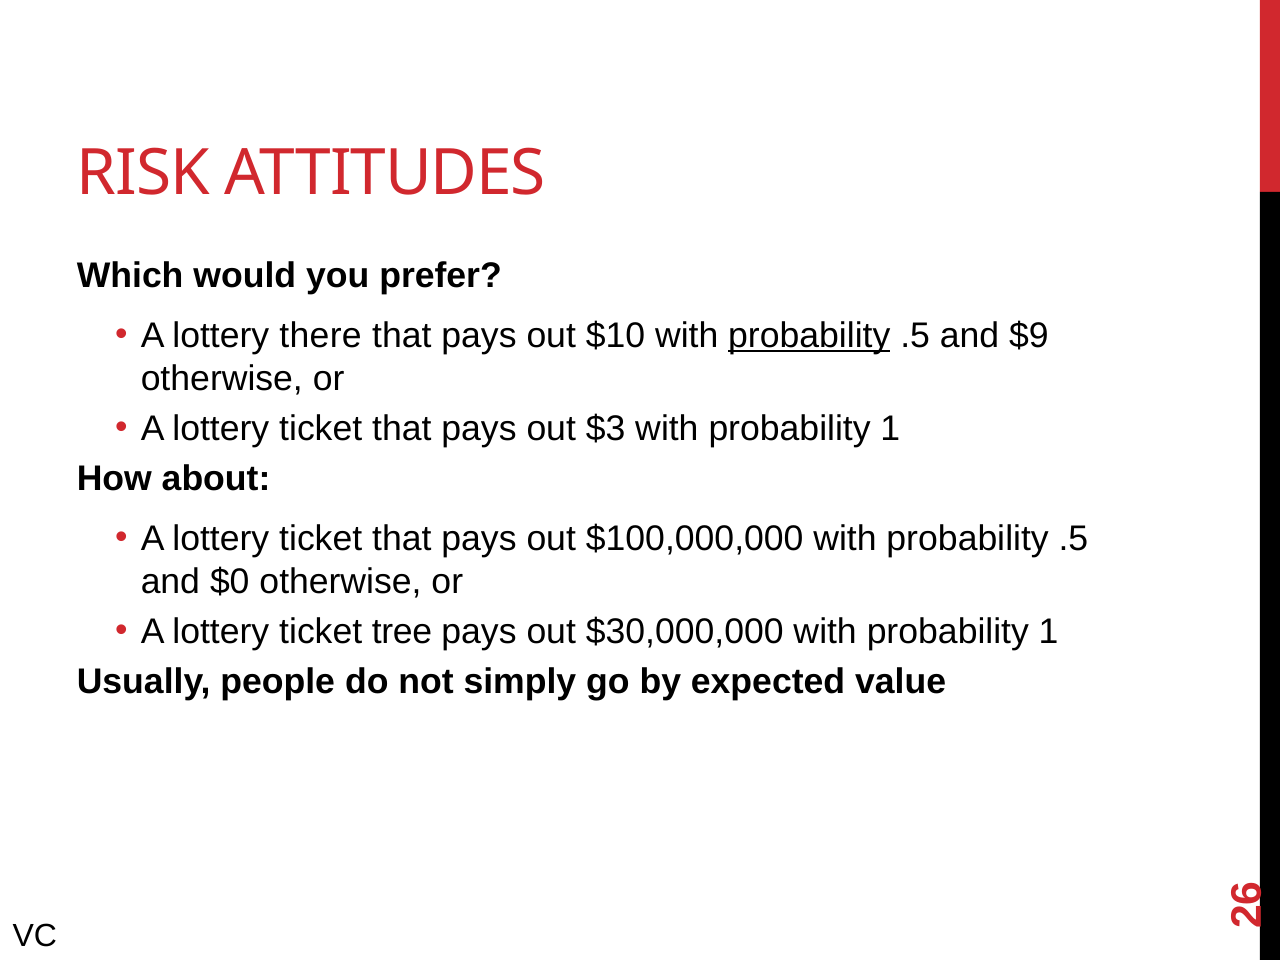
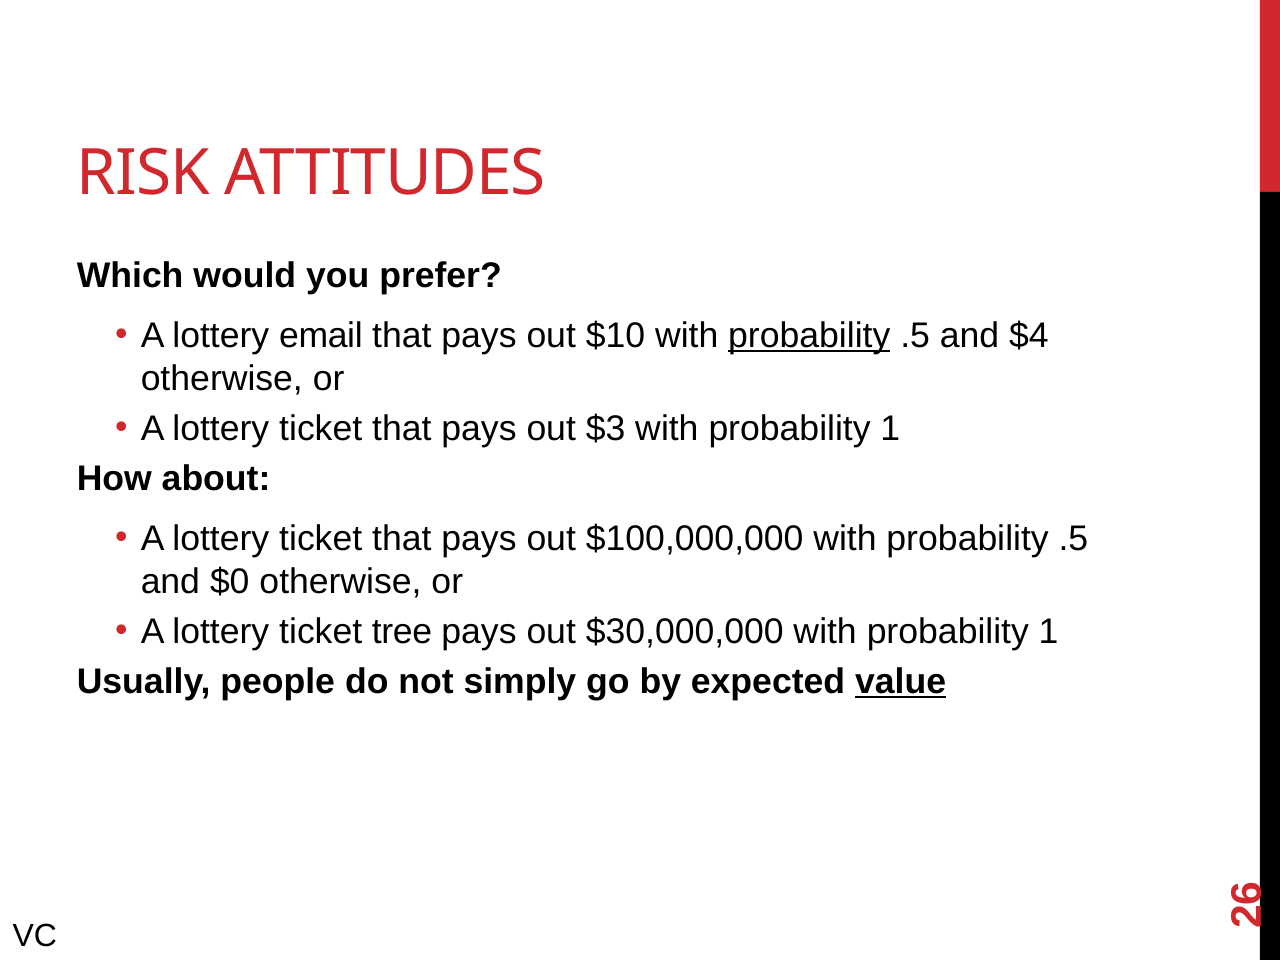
there: there -> email (321, 336)
$9: $9 -> $4 (1029, 336)
value underline: none -> present (901, 681)
